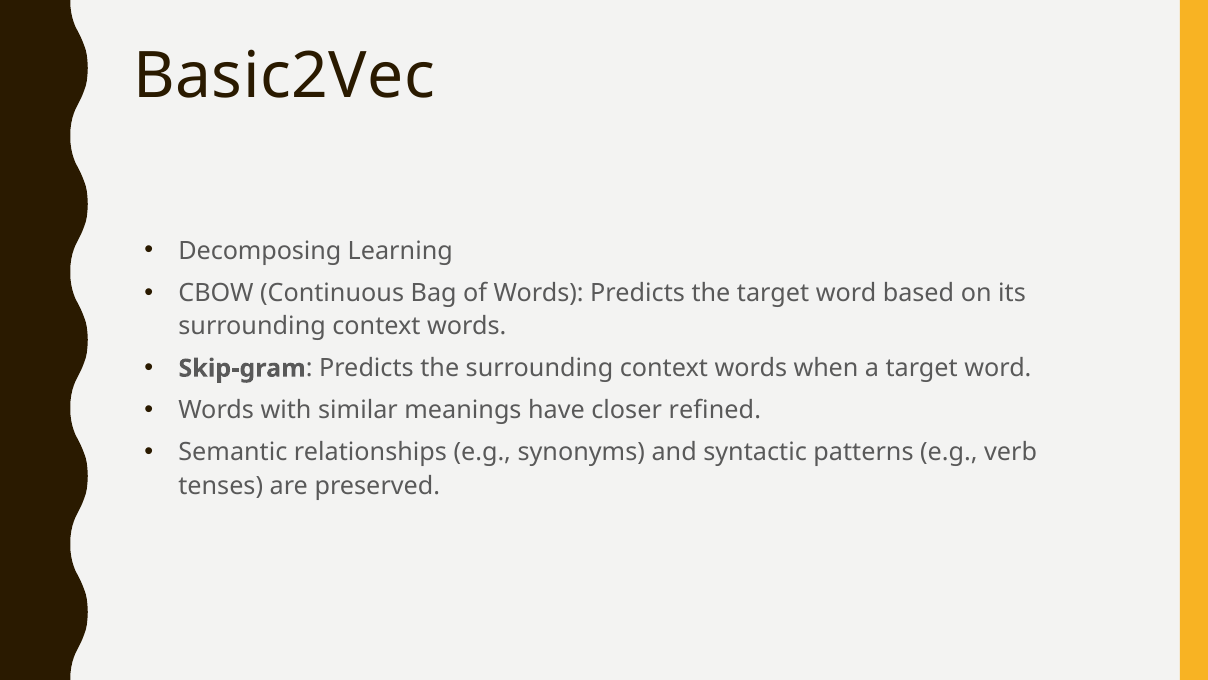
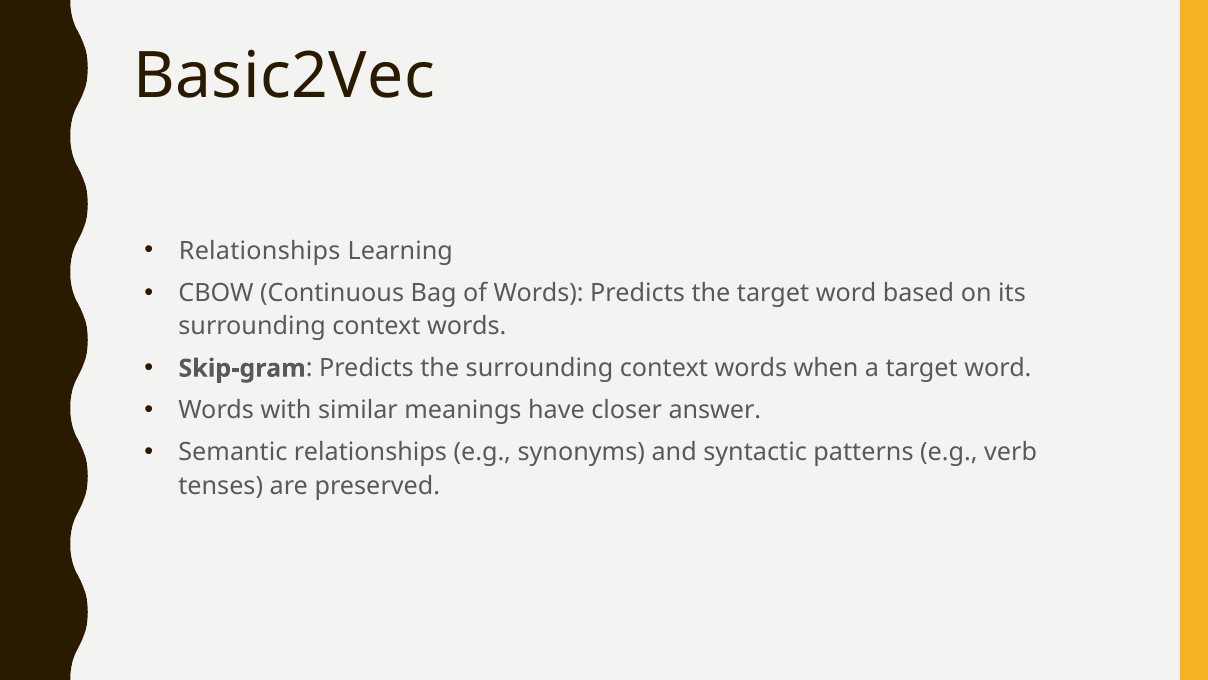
Decomposing: Decomposing -> Relationships (260, 251)
refined: refined -> answer (715, 410)
